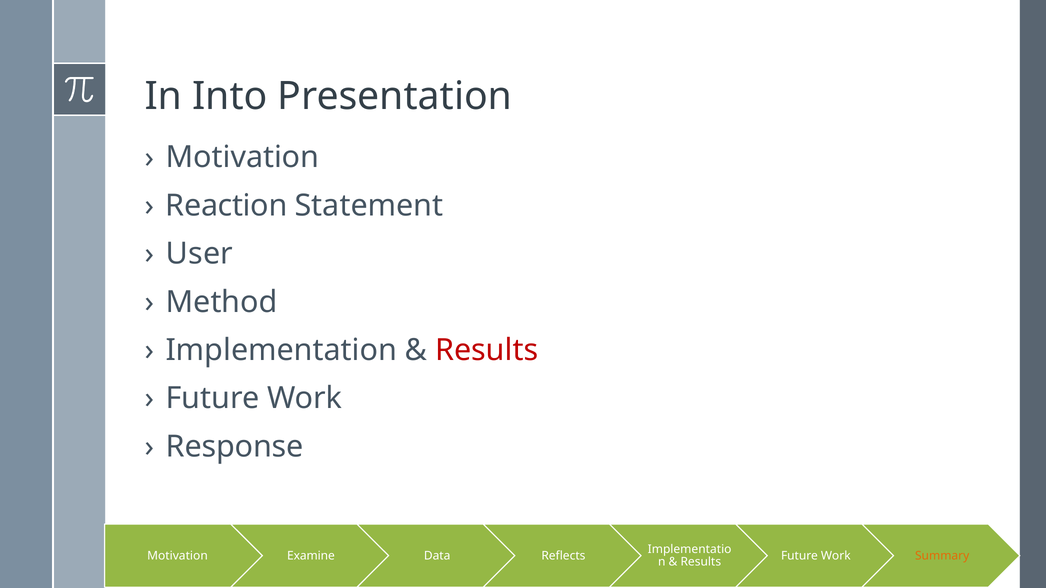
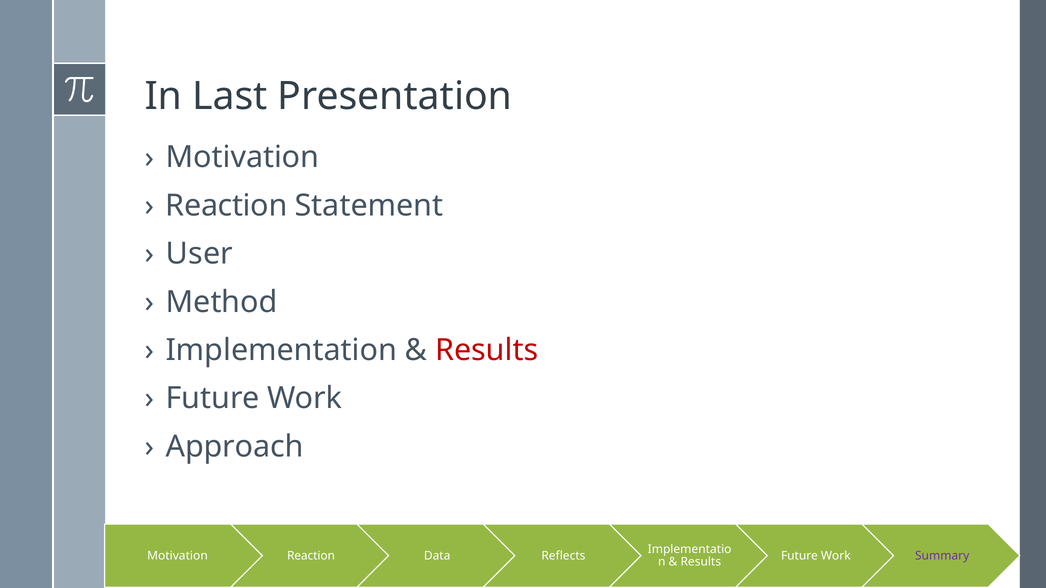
Into: Into -> Last (230, 96)
Response: Response -> Approach (235, 447)
Motivation Examine: Examine -> Reaction (311, 556)
Summary colour: orange -> purple (942, 556)
